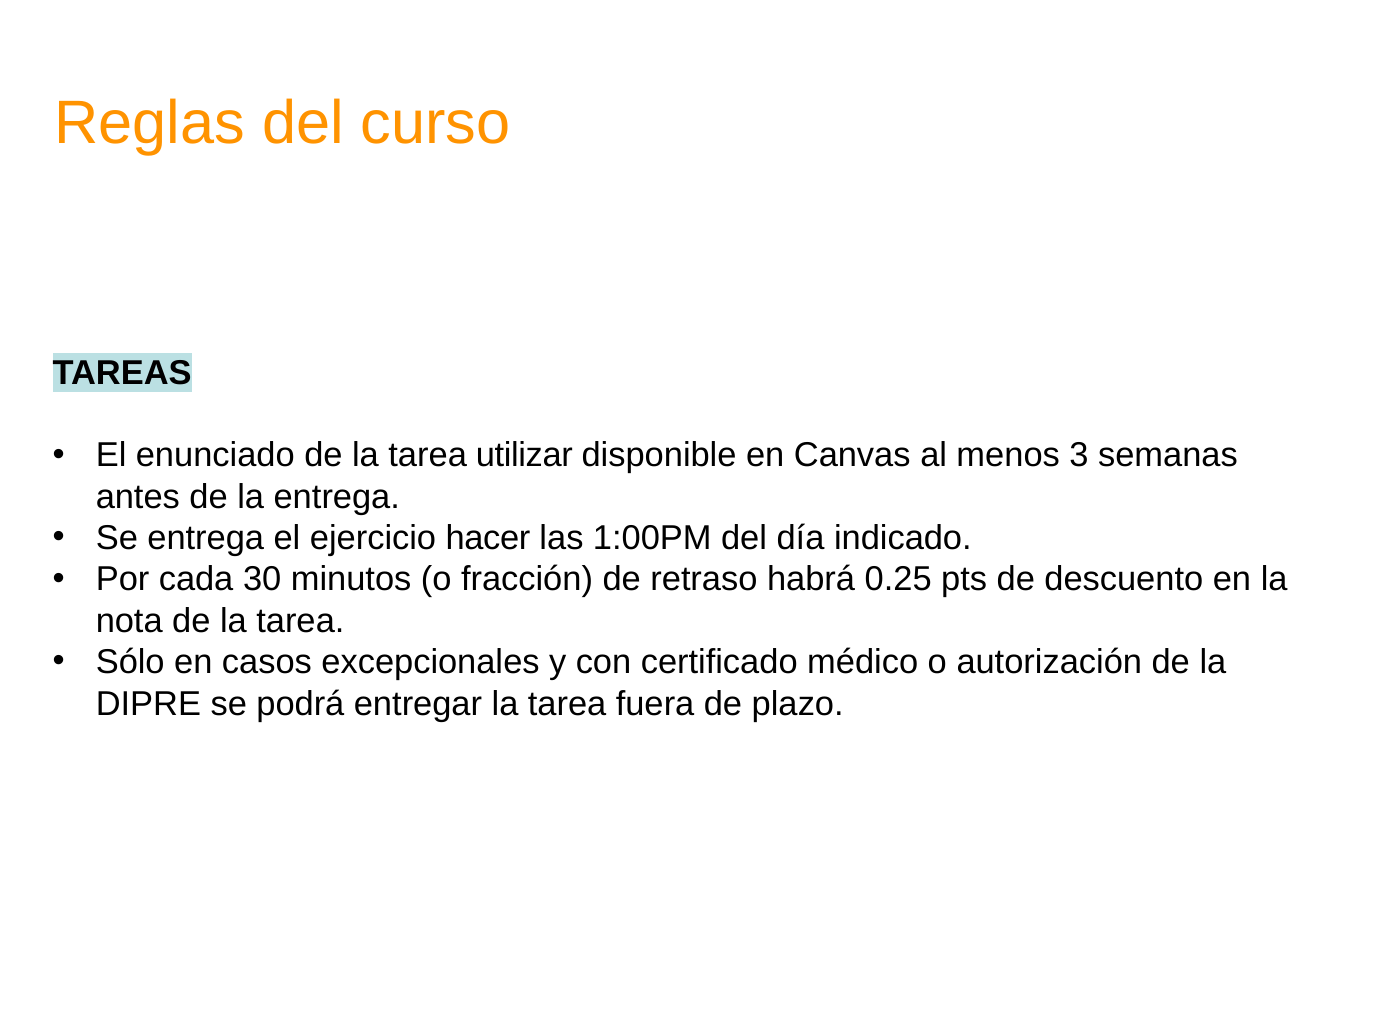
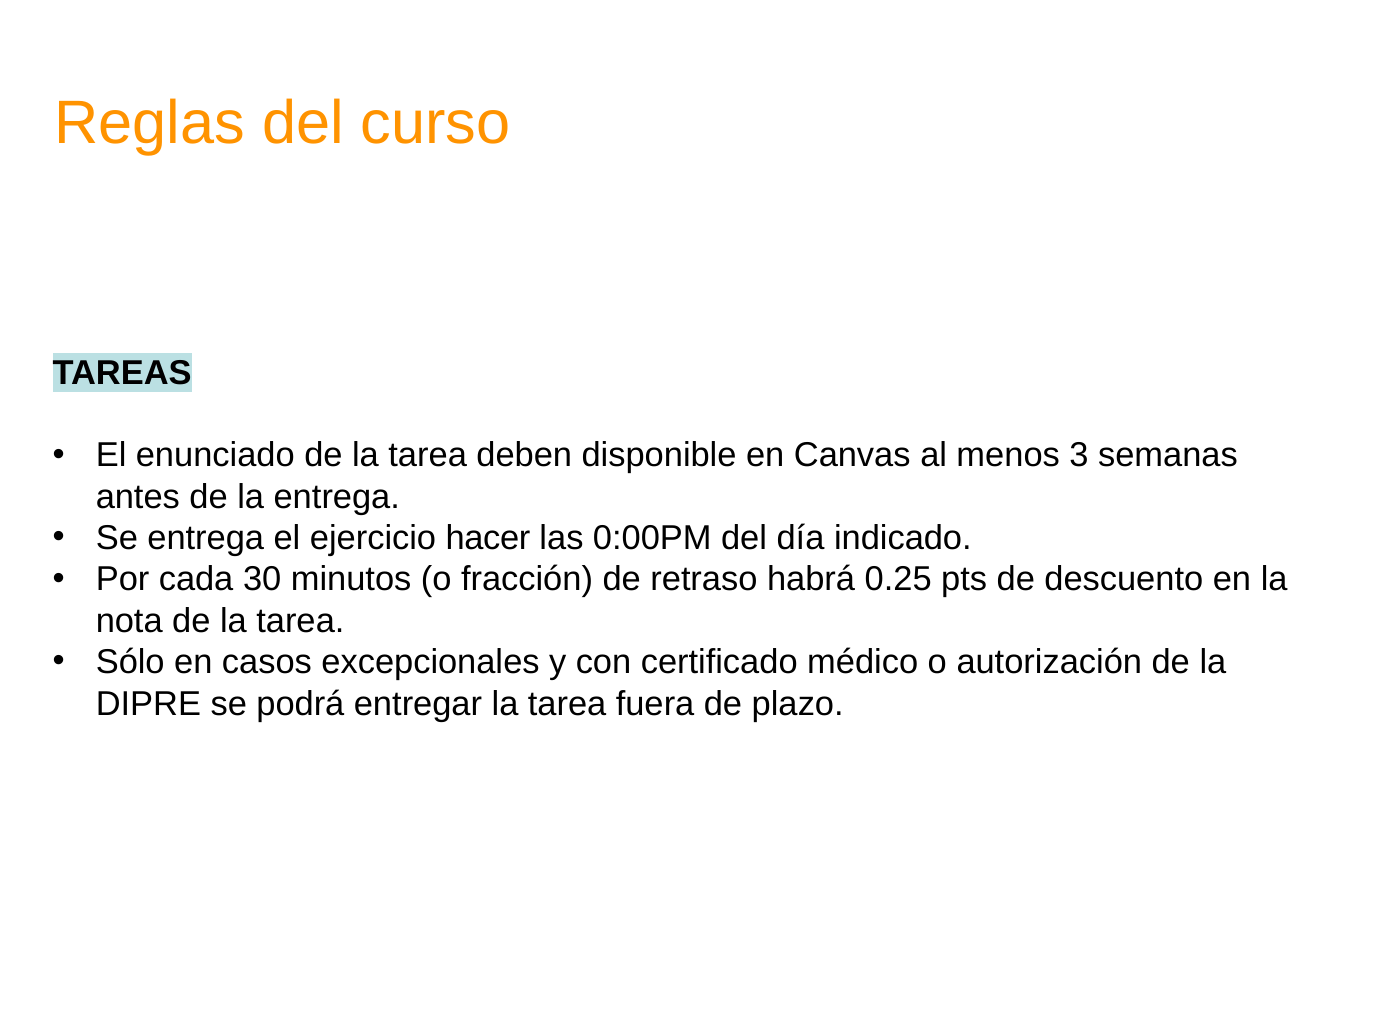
utilizar: utilizar -> deben (524, 455)
1:00PM: 1:00PM -> 0:00PM (652, 538)
